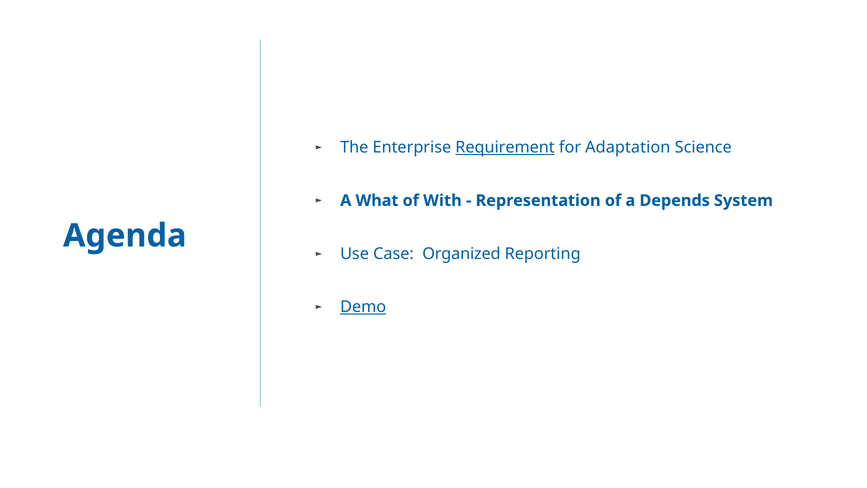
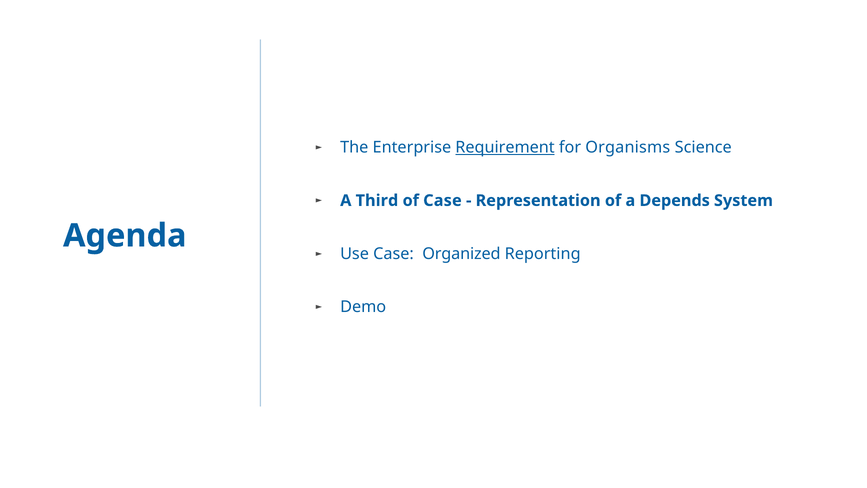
Adaptation: Adaptation -> Organisms (628, 147)
What: What -> Third (377, 200)
of With: With -> Case (442, 200)
Demo underline: present -> none (363, 307)
